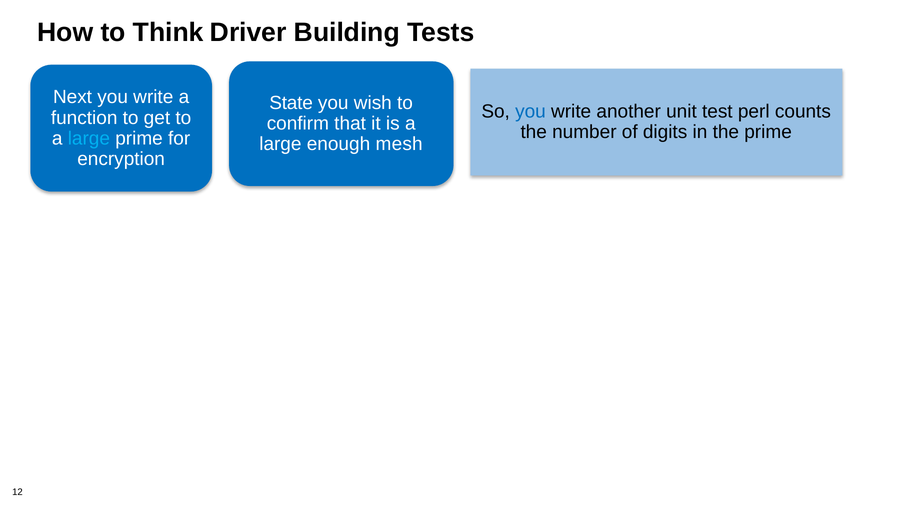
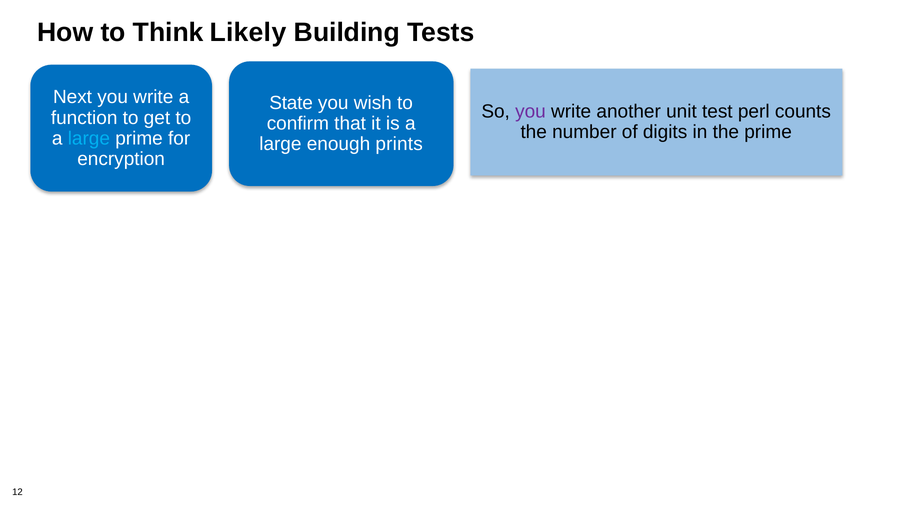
Driver: Driver -> Likely (248, 32)
you colour: blue -> purple (530, 112)
mesh: mesh -> prints (399, 144)
